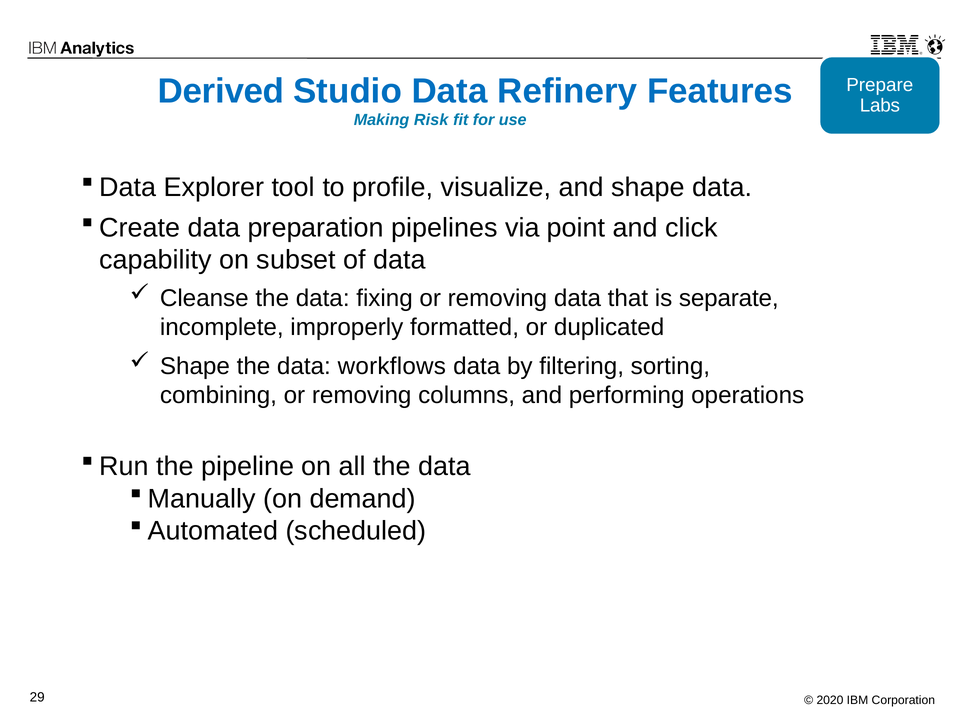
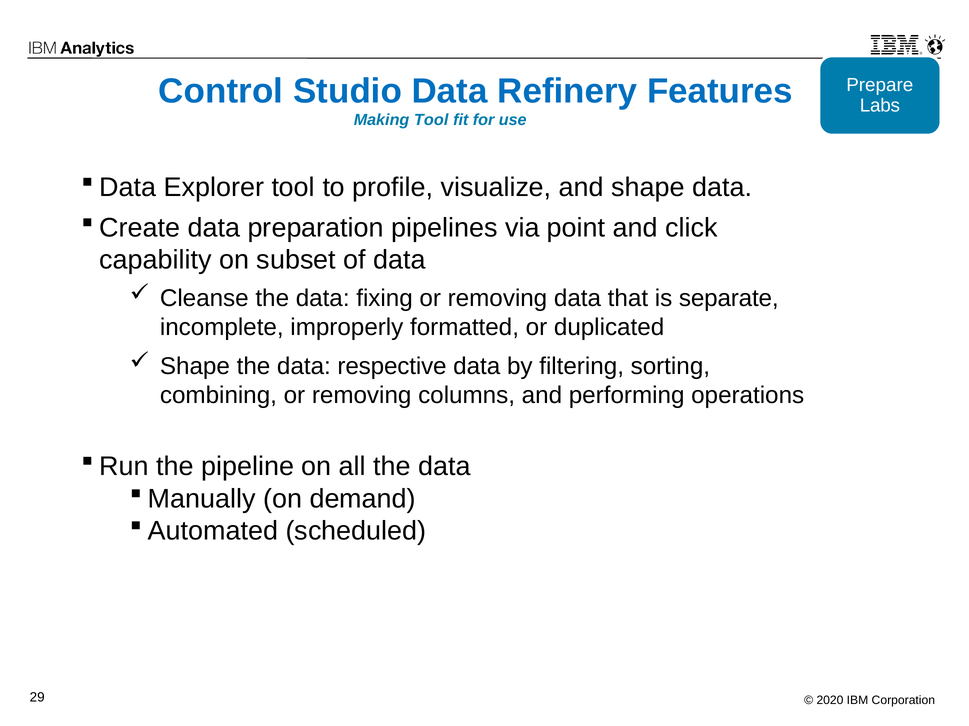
Derived: Derived -> Control (221, 91)
Making Risk: Risk -> Tool (431, 120)
workflows: workflows -> respective (392, 367)
